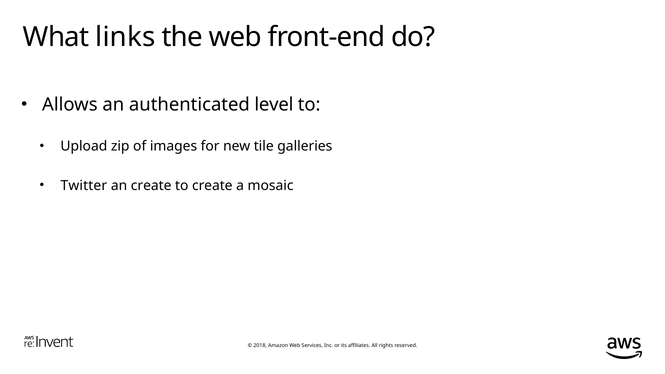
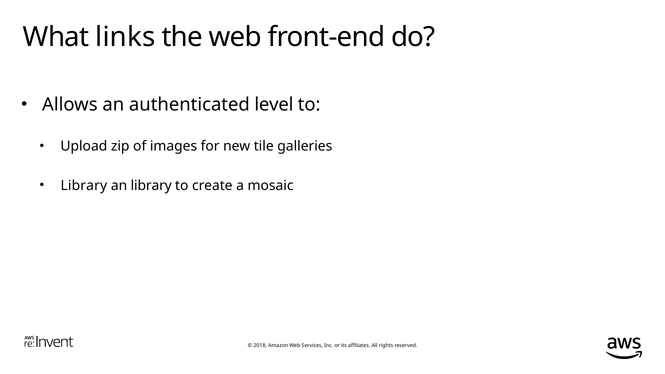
Twitter: Twitter -> Library (84, 185)
an create: create -> library (151, 185)
